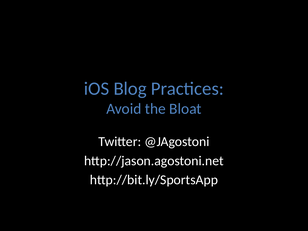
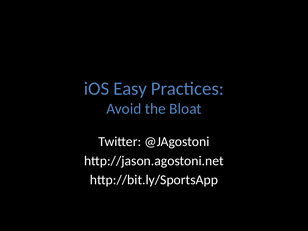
Blog: Blog -> Easy (130, 89)
